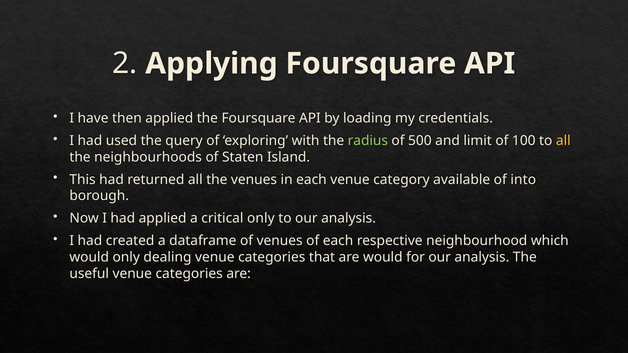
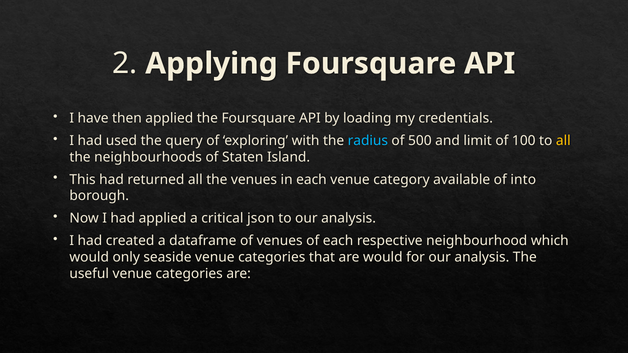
radius colour: light green -> light blue (368, 141)
critical only: only -> json (261, 219)
dealing: dealing -> seaside (167, 257)
